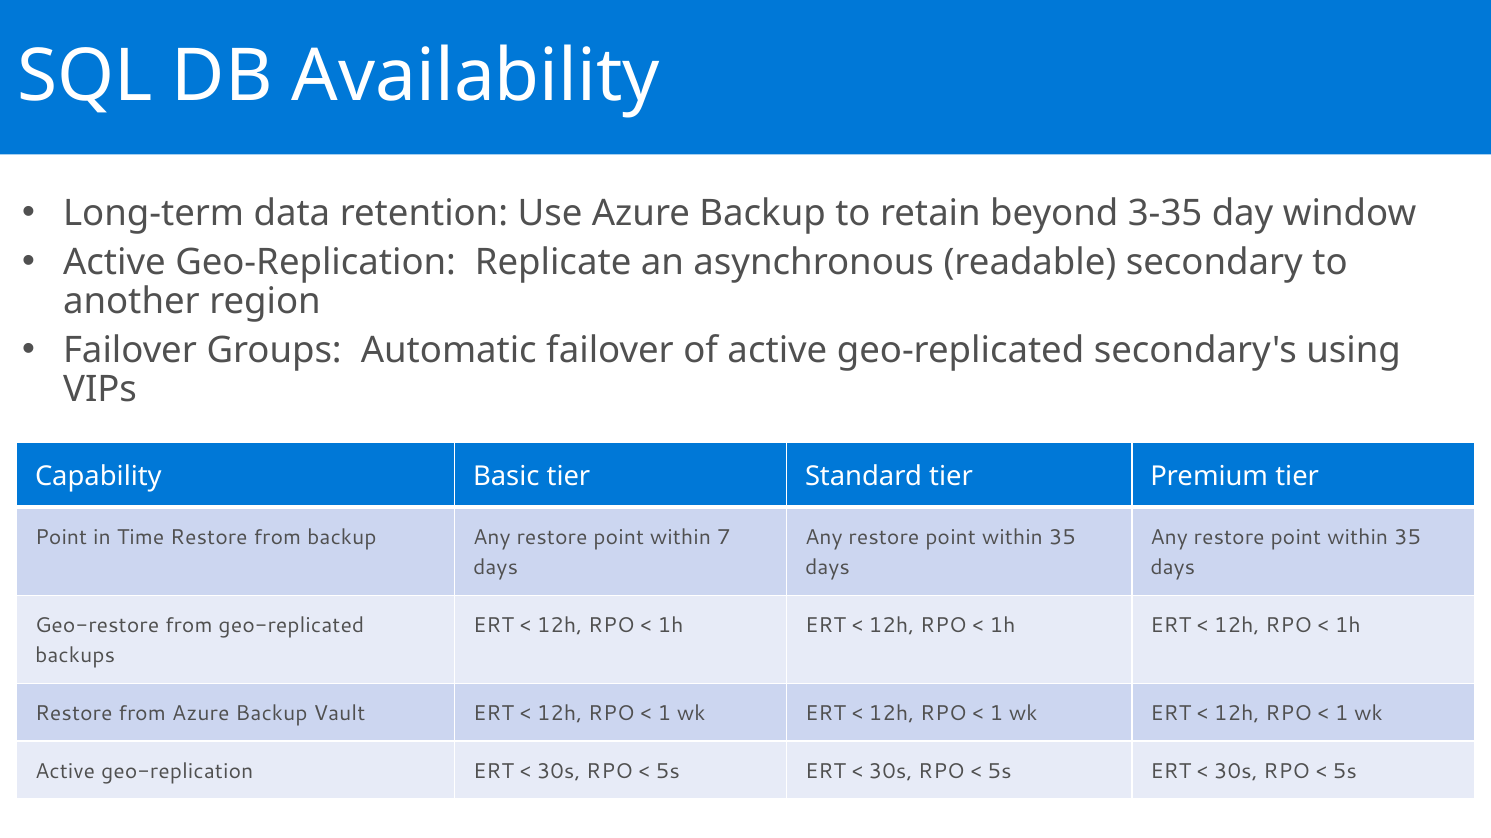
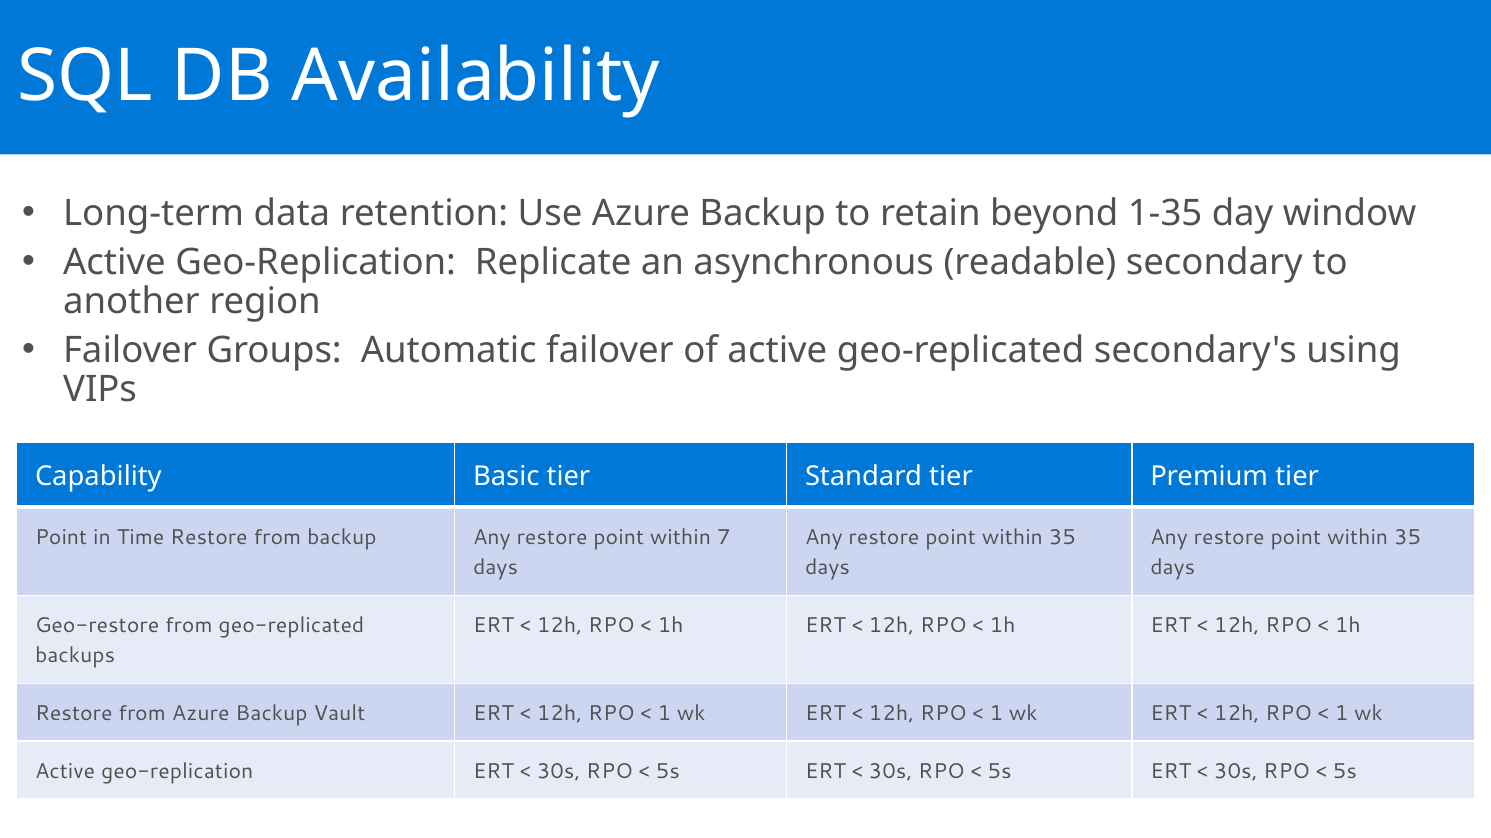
3-35: 3-35 -> 1-35 (1165, 214)
